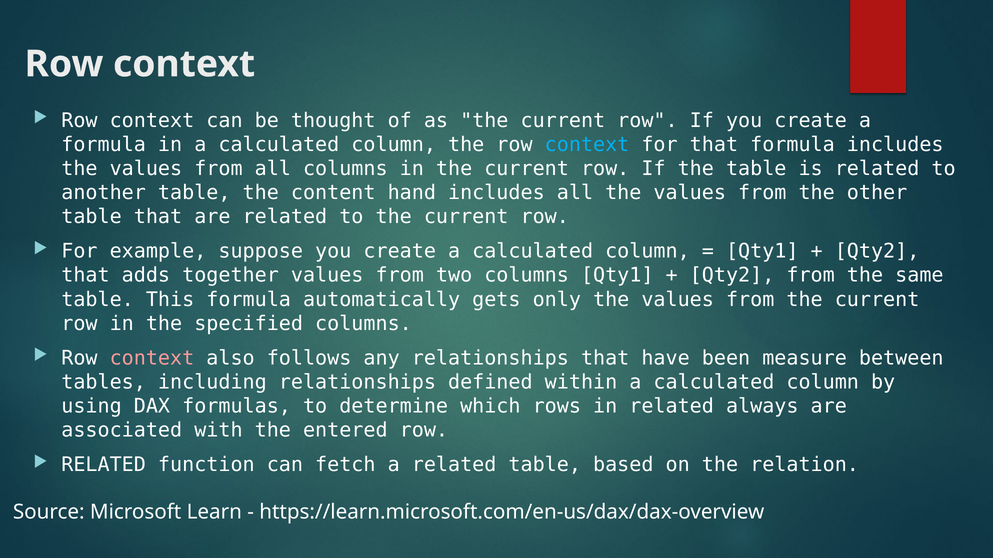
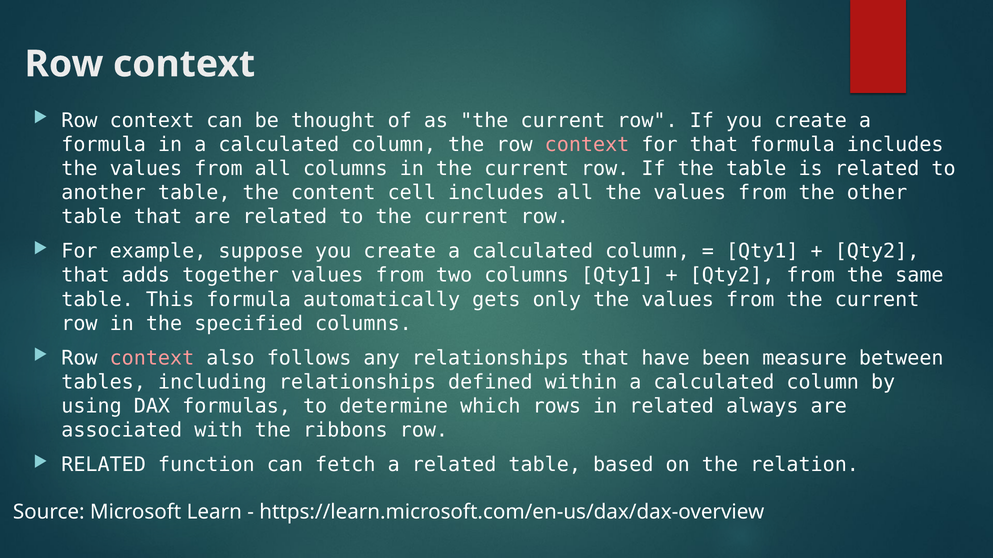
context colour: light blue -> pink (587, 145)
hand: hand -> cell (412, 193)
entered: entered -> ribbons (345, 431)
